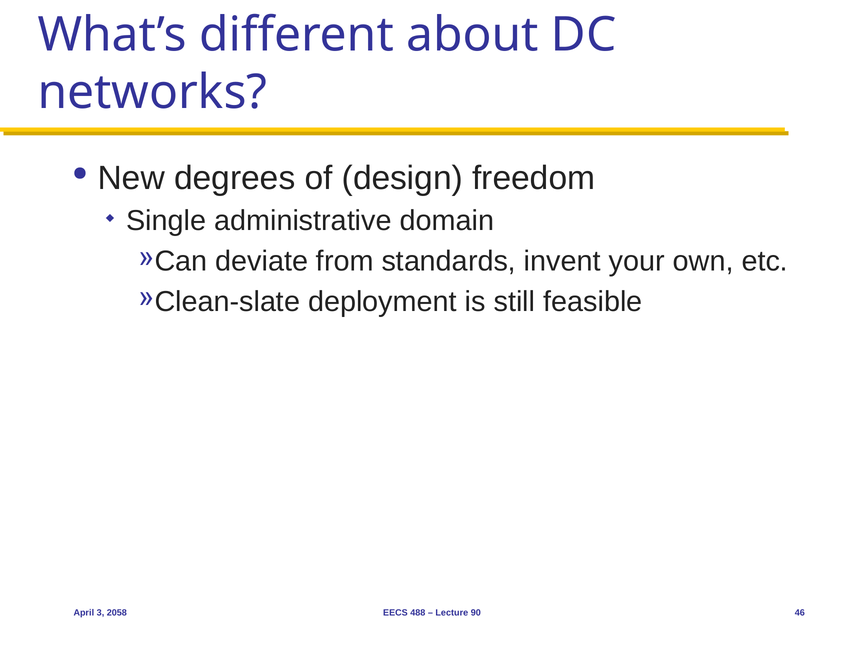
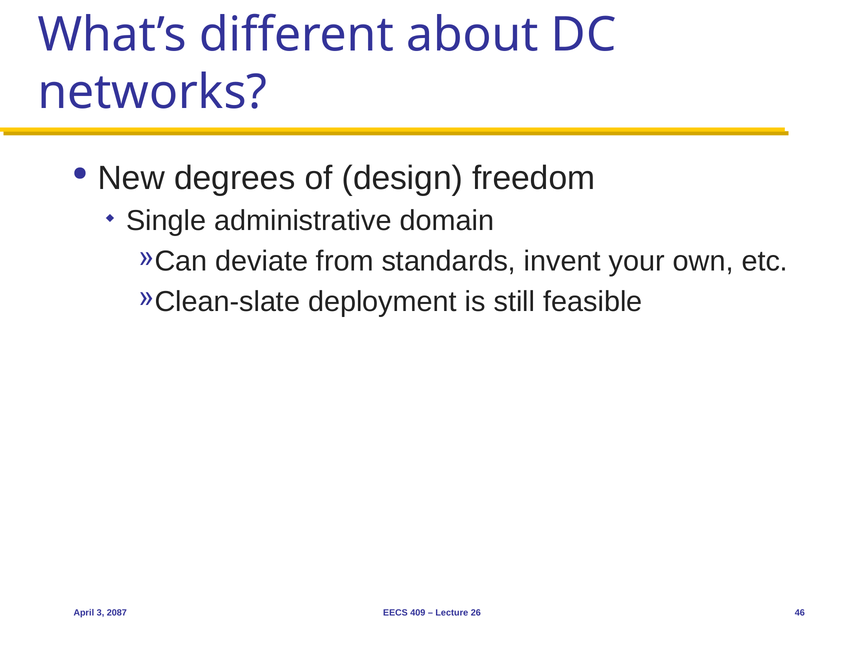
2058: 2058 -> 2087 (117, 613)
488: 488 -> 409 (418, 613)
90: 90 -> 26 (476, 613)
